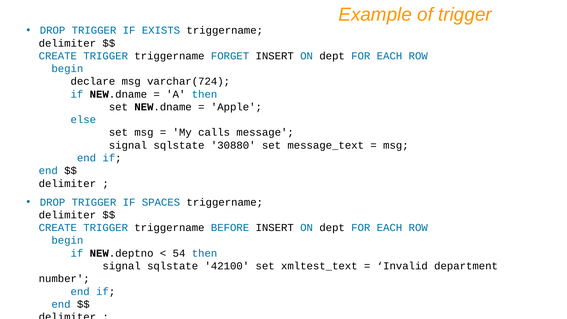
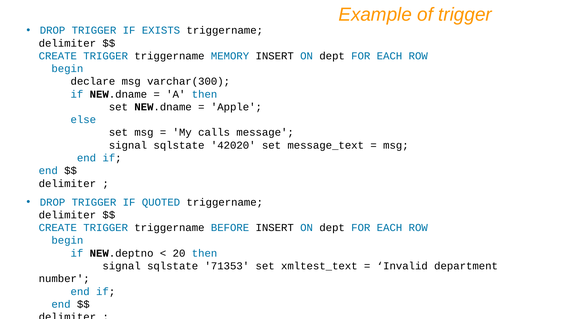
FORGET: FORGET -> MEMORY (230, 56)
varchar(724: varchar(724 -> varchar(300 (189, 81)
30880: 30880 -> 42020 (233, 145)
SPACES: SPACES -> QUOTED (161, 202)
54: 54 -> 20 (179, 253)
42100: 42100 -> 71353 (227, 266)
